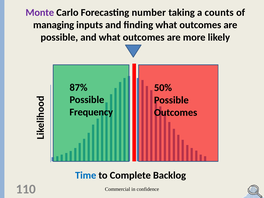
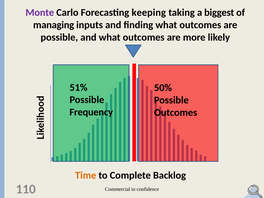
number: number -> keeping (149, 13)
counts: counts -> biggest (219, 13)
87%: 87% -> 51% (79, 87)
Time colour: blue -> orange (86, 175)
